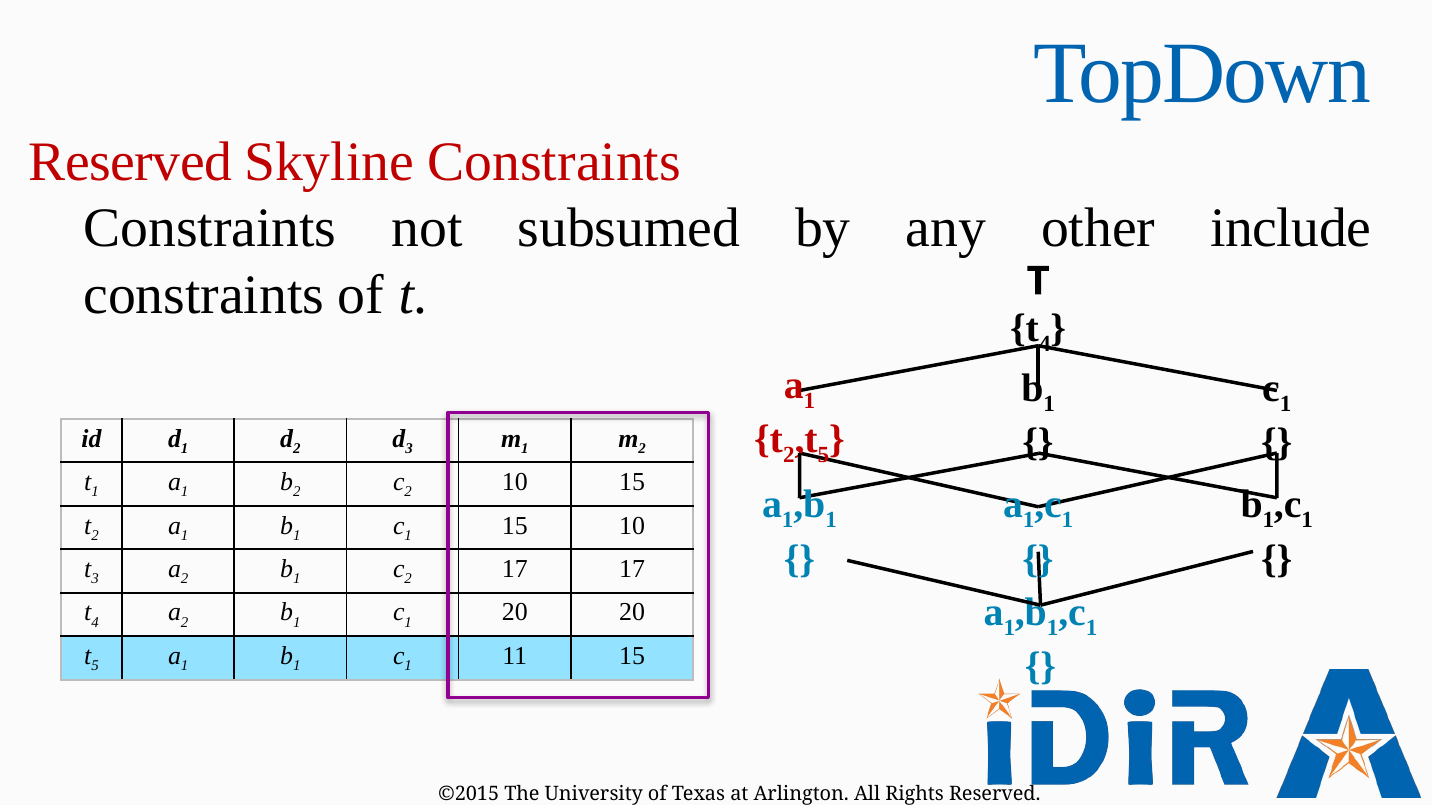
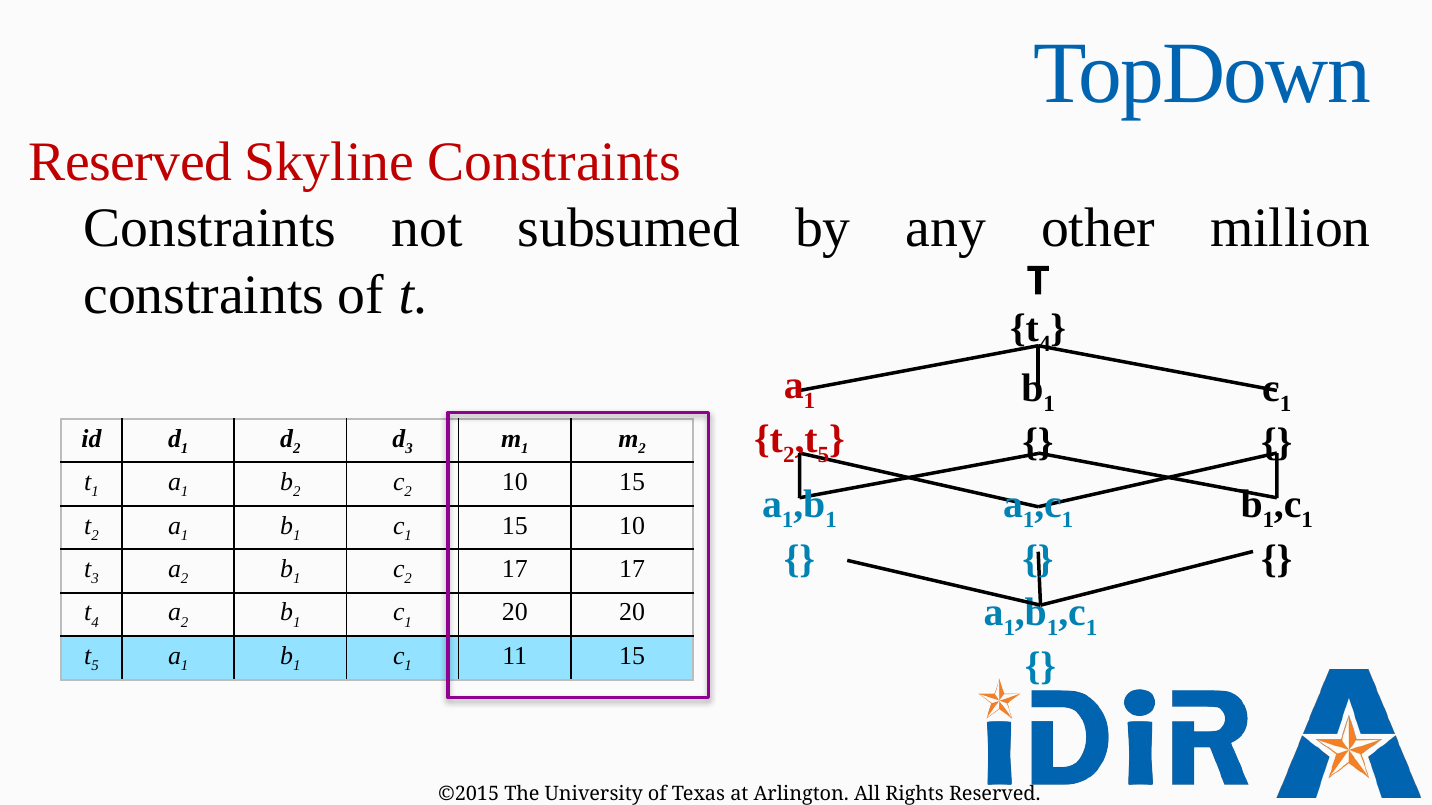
include: include -> million (1291, 229)
